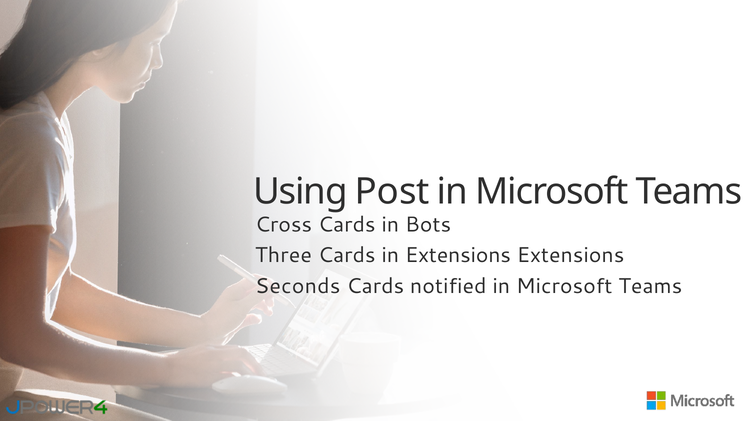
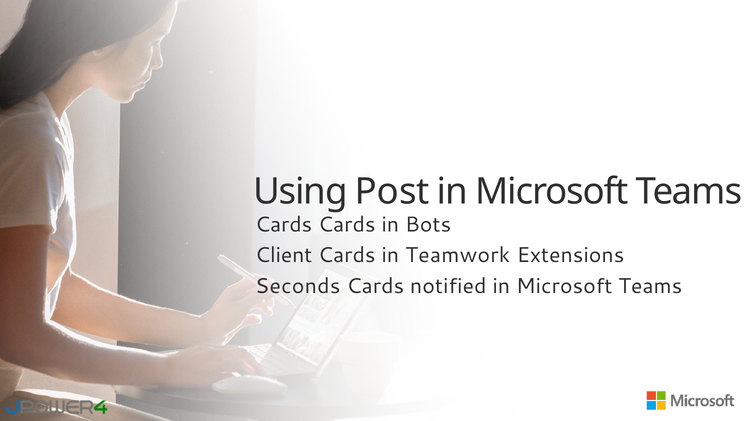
Cross: Cross -> Cards (284, 225)
Three: Three -> Client (284, 256)
in Extensions: Extensions -> Teamwork (458, 256)
